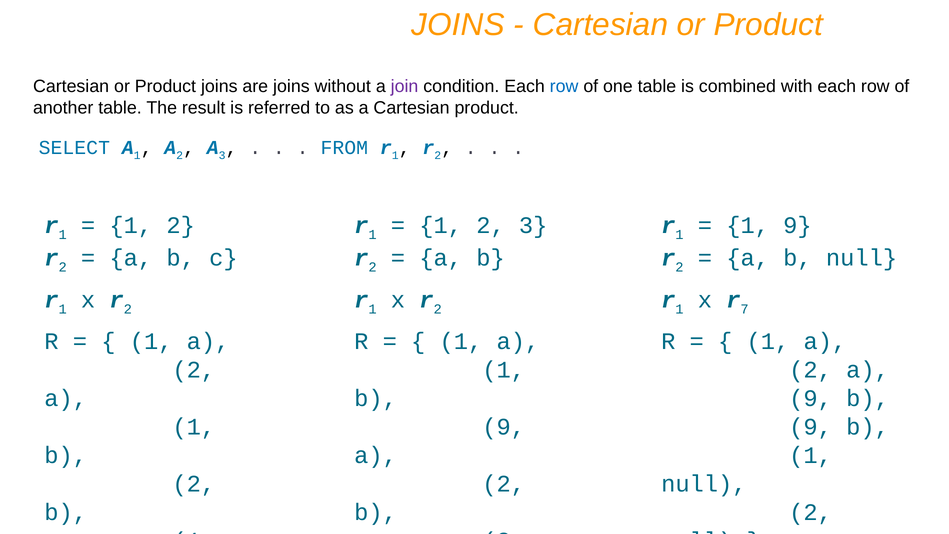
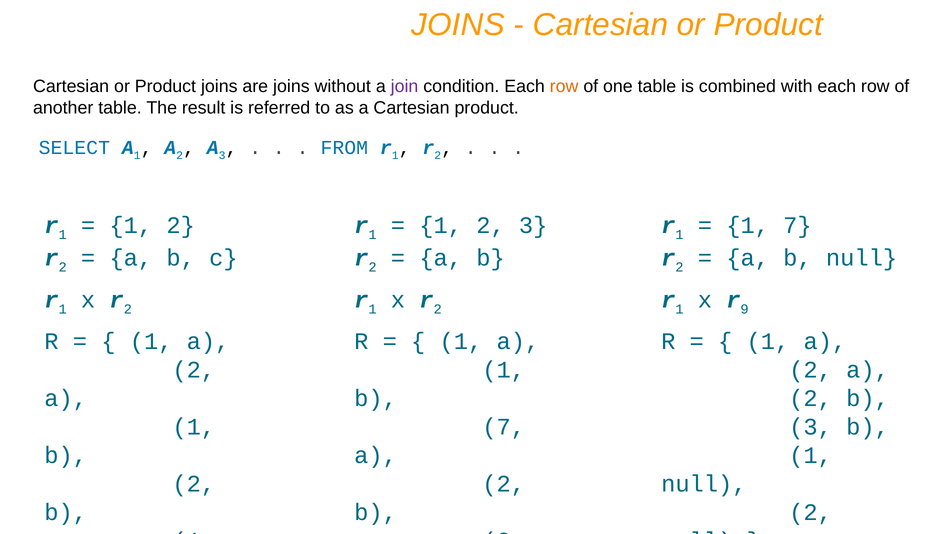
row colour: blue -> orange (564, 86)
1 9: 9 -> 7 (797, 225)
7: 7 -> 9 (745, 309)
9: 9 -> 2 (811, 398)
9: 9 -> 7 (504, 427)
9: 9 -> 3 (811, 427)
